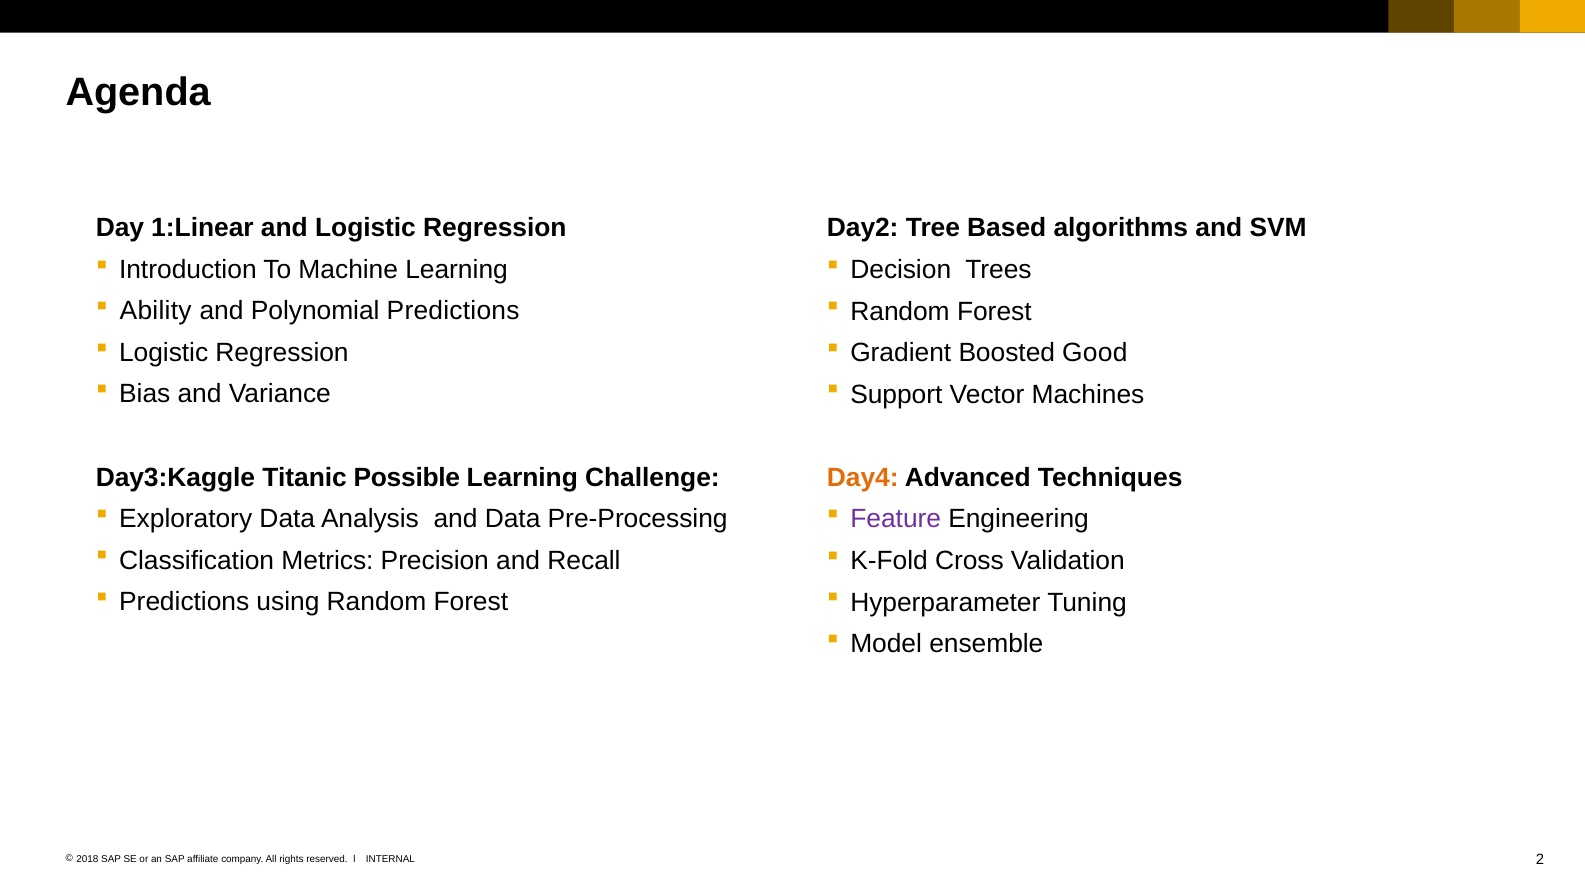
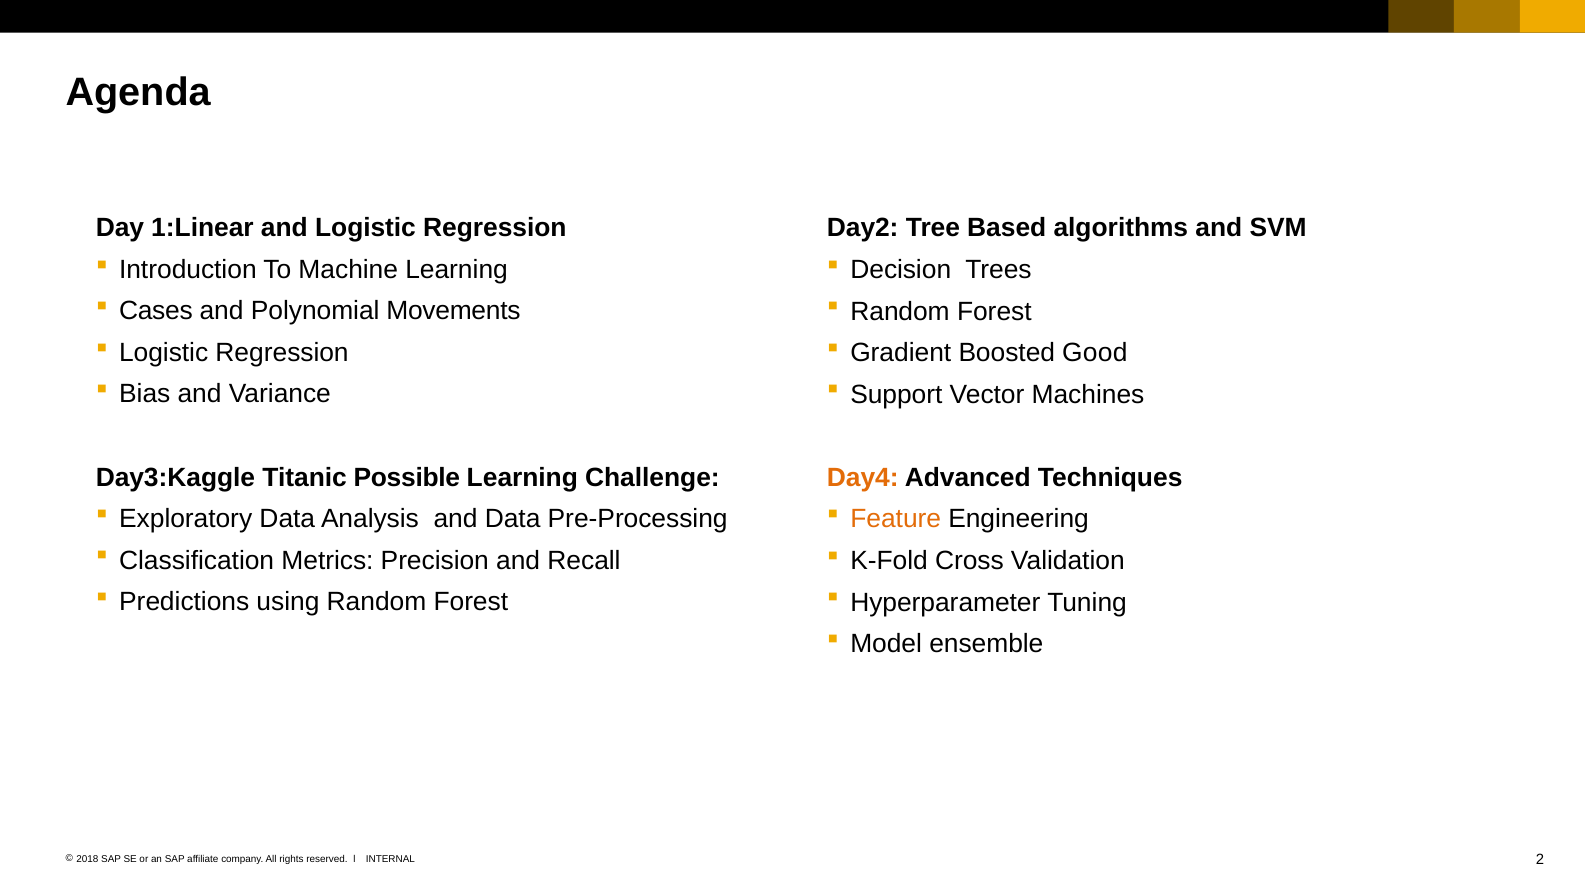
Ability: Ability -> Cases (156, 311)
Polynomial Predictions: Predictions -> Movements (453, 311)
Feature colour: purple -> orange (896, 519)
